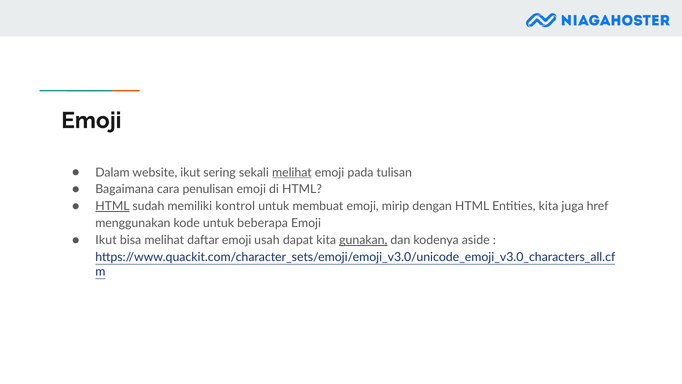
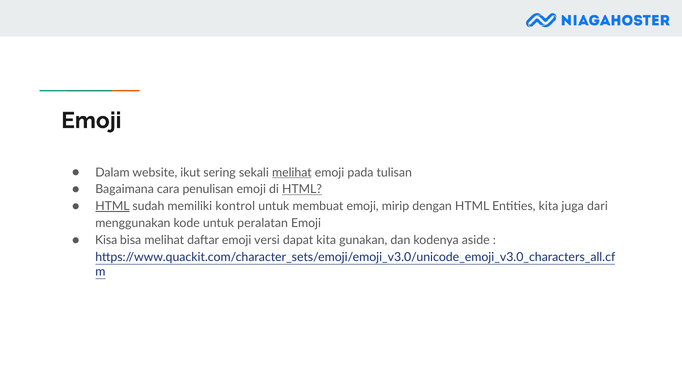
HTML underline: none -> present (302, 189)
href: href -> dari (597, 206)
beberapa: beberapa -> peralatan (263, 223)
Ikut: Ikut -> Kisa (106, 240)
usah: usah -> versi (267, 240)
gunakan underline: present -> none (363, 240)
